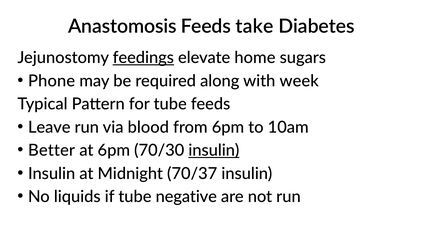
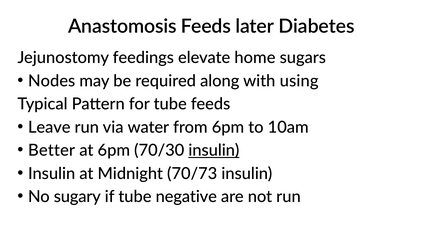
take: take -> later (255, 26)
feedings underline: present -> none (143, 58)
Phone: Phone -> Nodes (52, 81)
week: week -> using (299, 81)
blood: blood -> water (148, 127)
70/37: 70/37 -> 70/73 (192, 173)
liquids: liquids -> sugary (77, 196)
